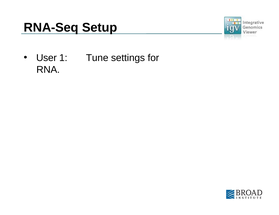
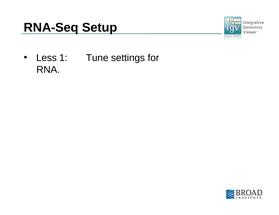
User: User -> Less (46, 58)
